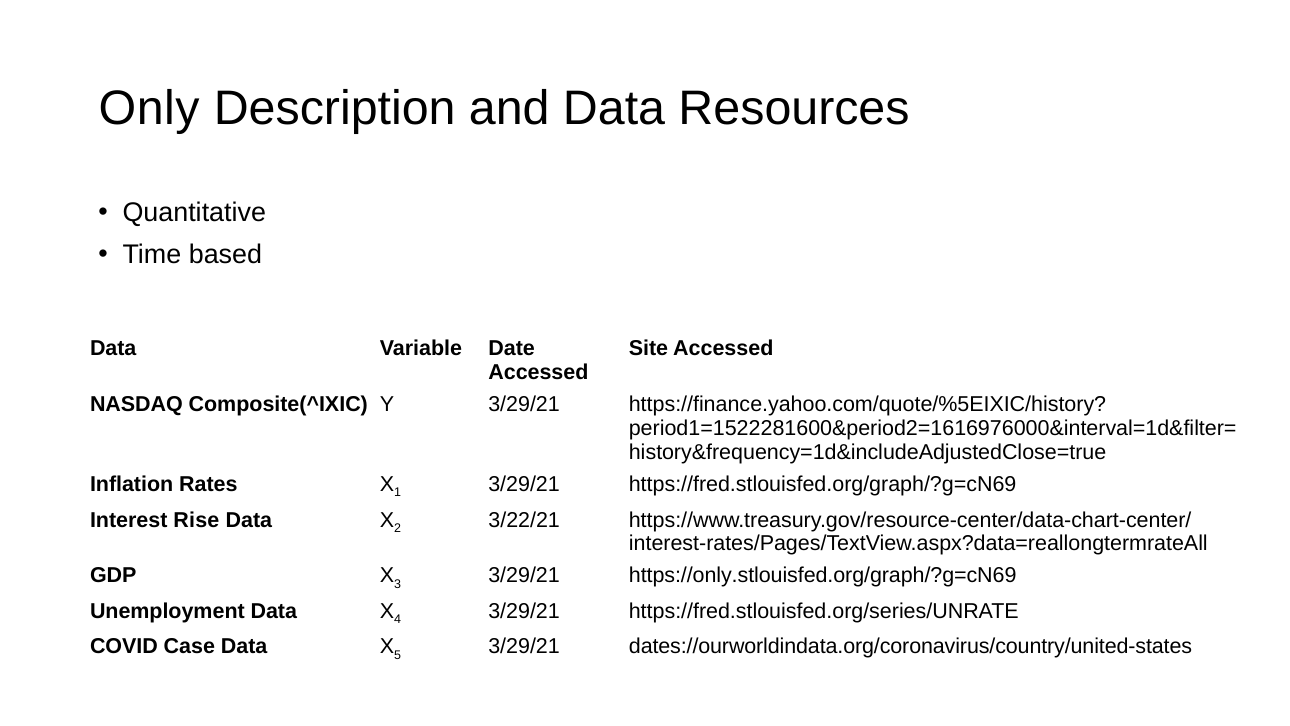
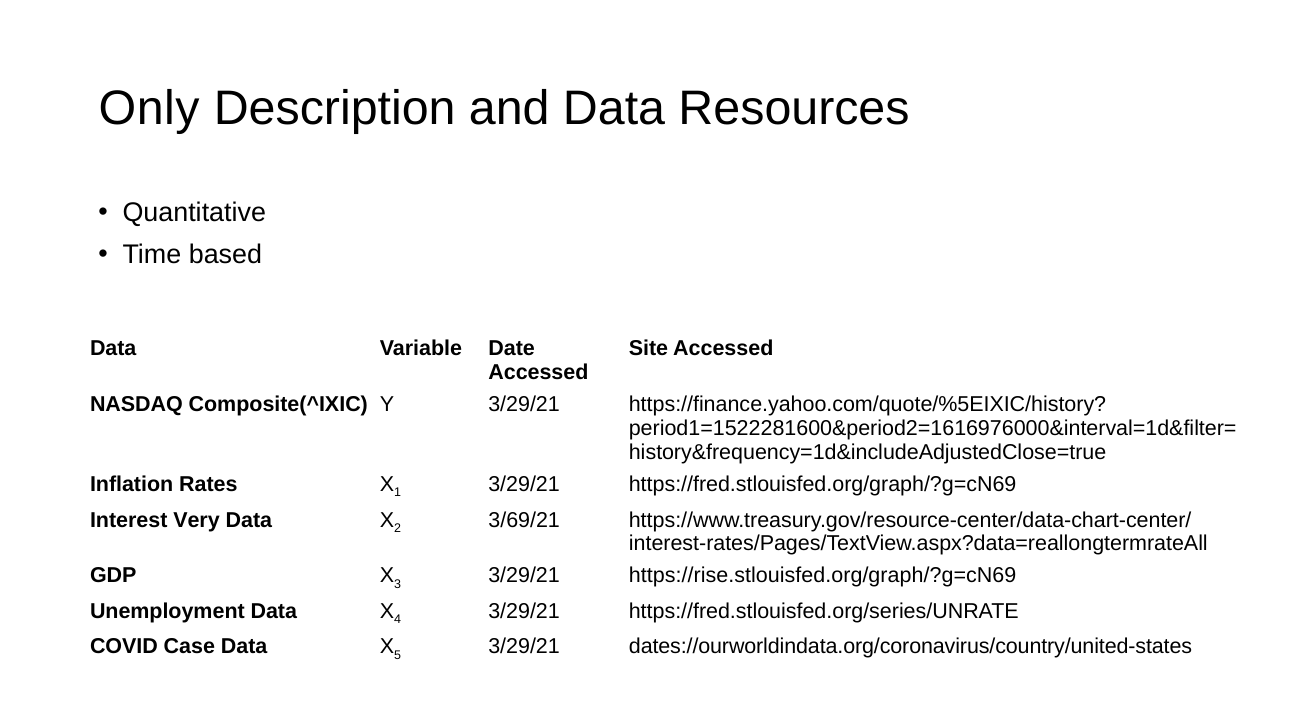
Rise: Rise -> Very (197, 520)
3/22/21: 3/22/21 -> 3/69/21 (524, 520)
https://only.stlouisfed.org/graph/?g=cN69: https://only.stlouisfed.org/graph/?g=cN69 -> https://rise.stlouisfed.org/graph/?g=cN69 (823, 576)
